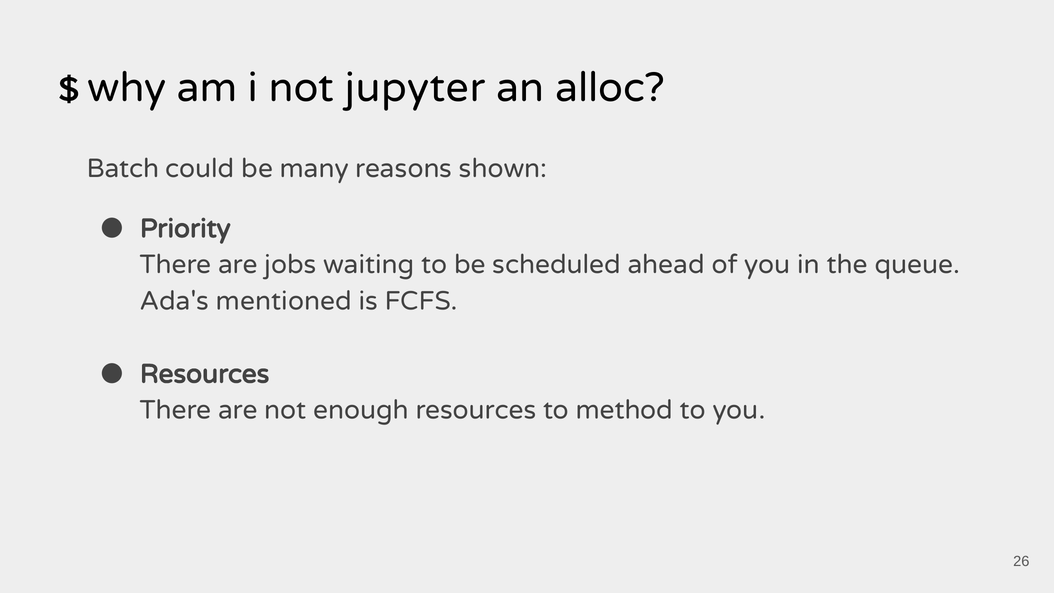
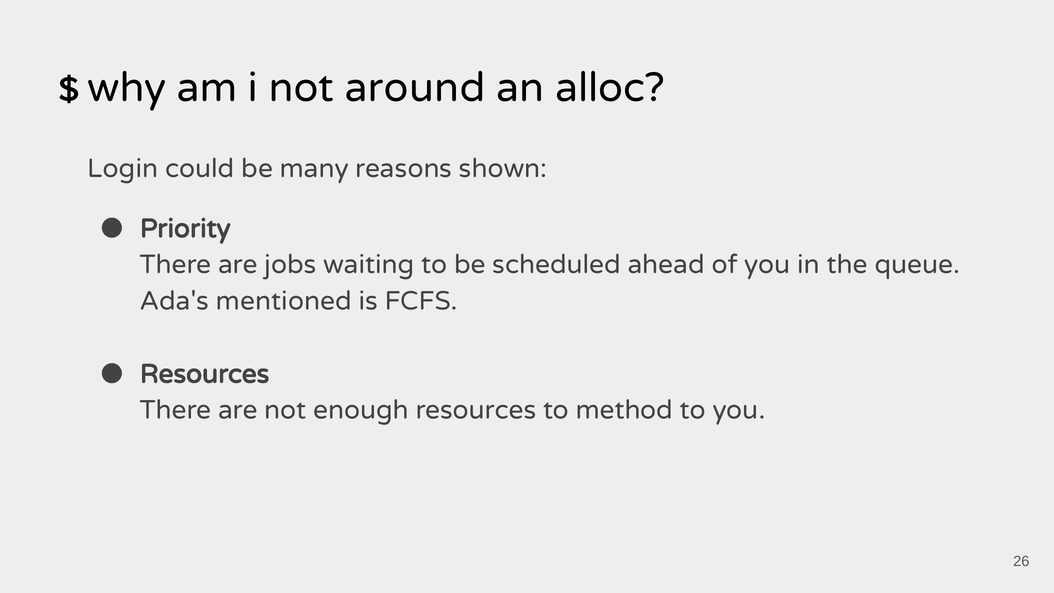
jupyter: jupyter -> around (415, 88)
Batch: Batch -> Login (123, 169)
